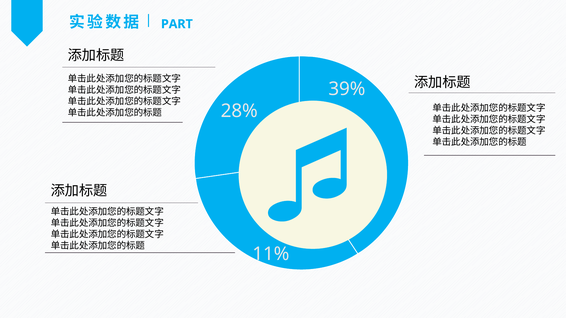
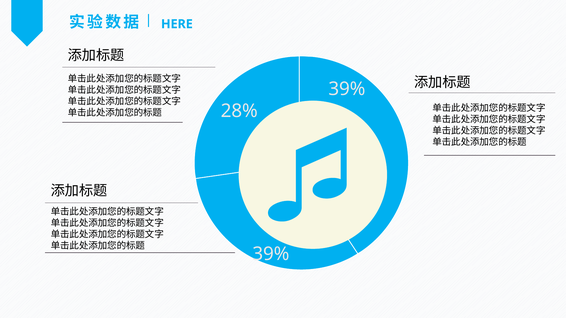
PART: PART -> HERE (177, 24)
11%: 11% -> 39% (271, 254)
